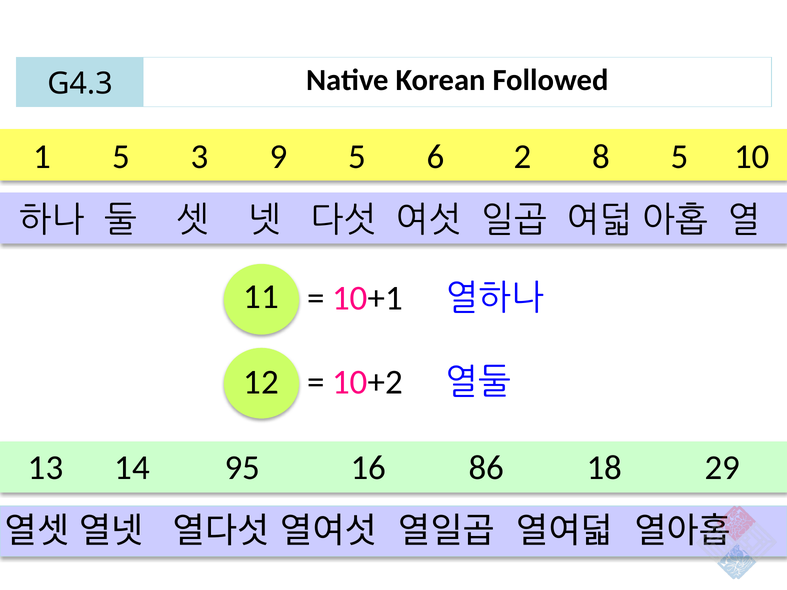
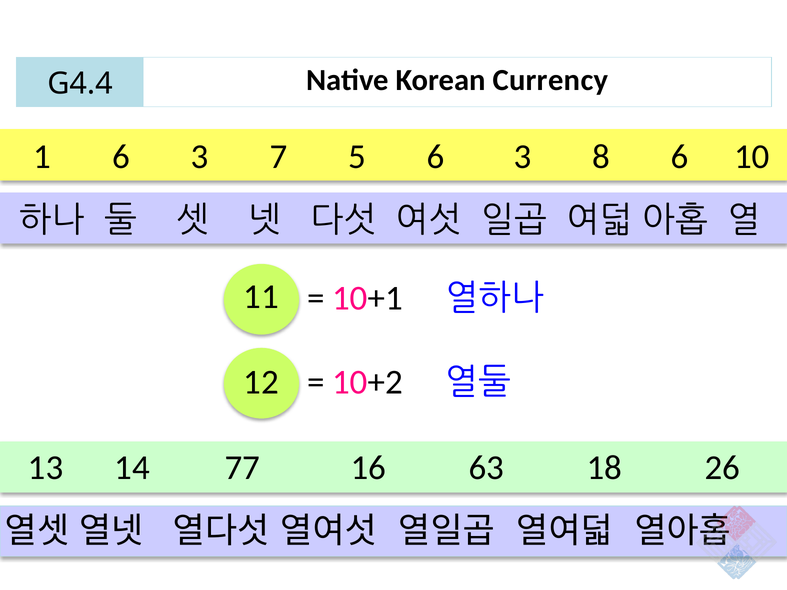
G4.3: G4.3 -> G4.4 (80, 84)
Followed: Followed -> Currency (550, 80)
1 5: 5 -> 6 (121, 157)
9: 9 -> 7 (278, 157)
5 6 2: 2 -> 3 (522, 157)
8 5: 5 -> 6 (680, 157)
95: 95 -> 77 (242, 468)
86: 86 -> 63 (486, 468)
29: 29 -> 26 (722, 468)
